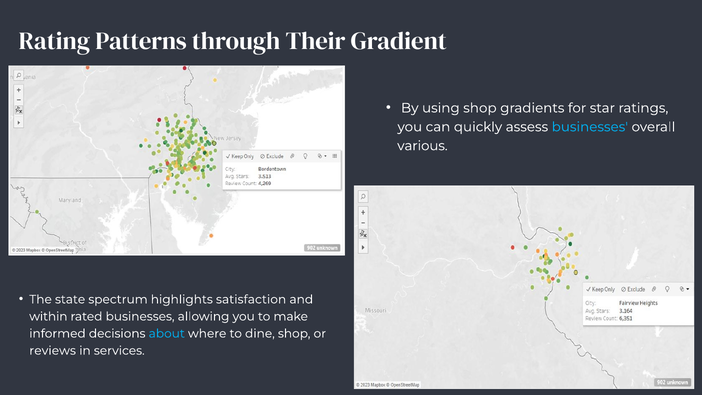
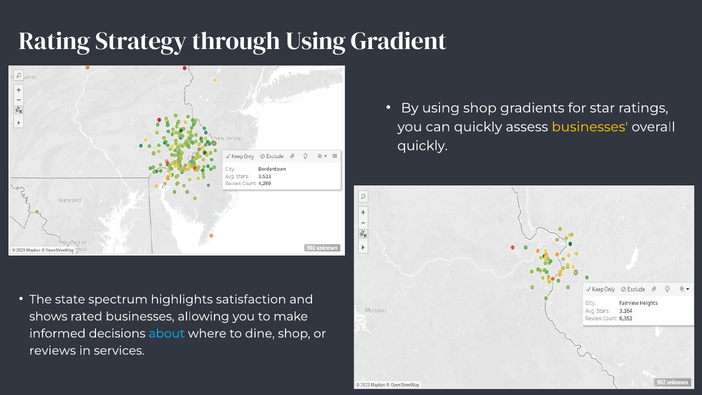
Patterns: Patterns -> Strategy (141, 41)
through Their: Their -> Using (316, 41)
businesses colour: light blue -> yellow (590, 127)
various: various -> quickly (422, 146)
within: within -> shows (48, 316)
